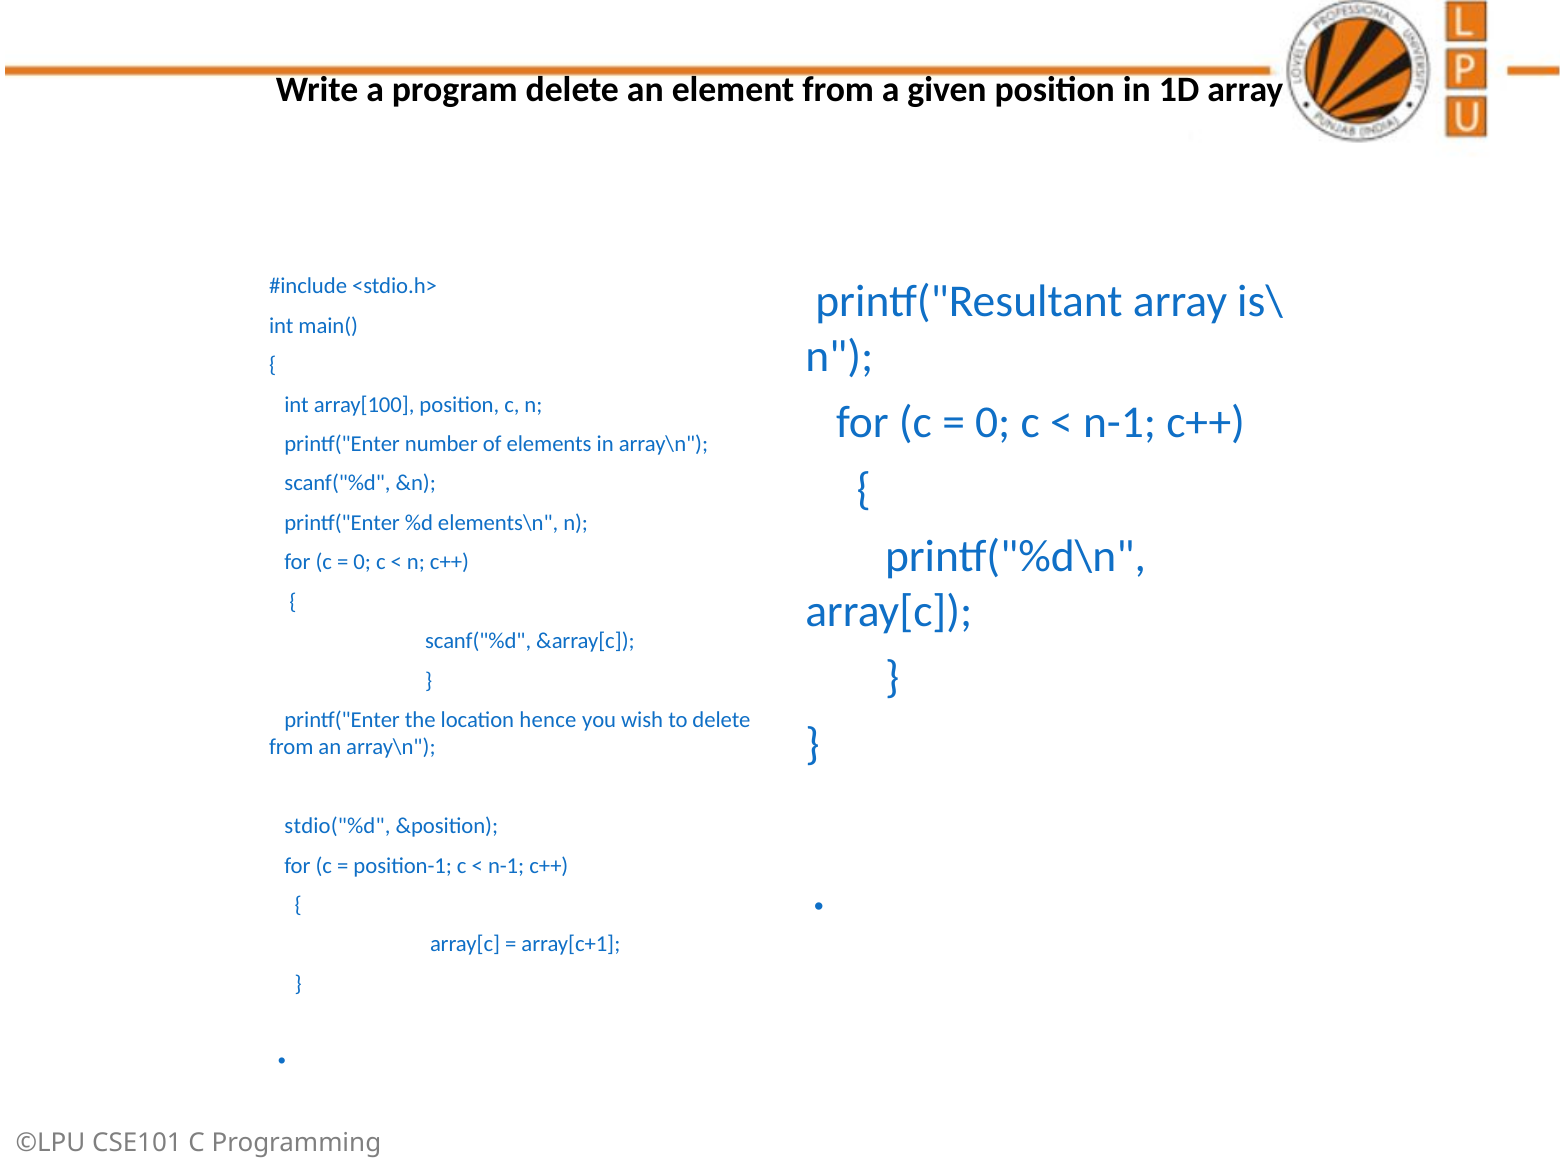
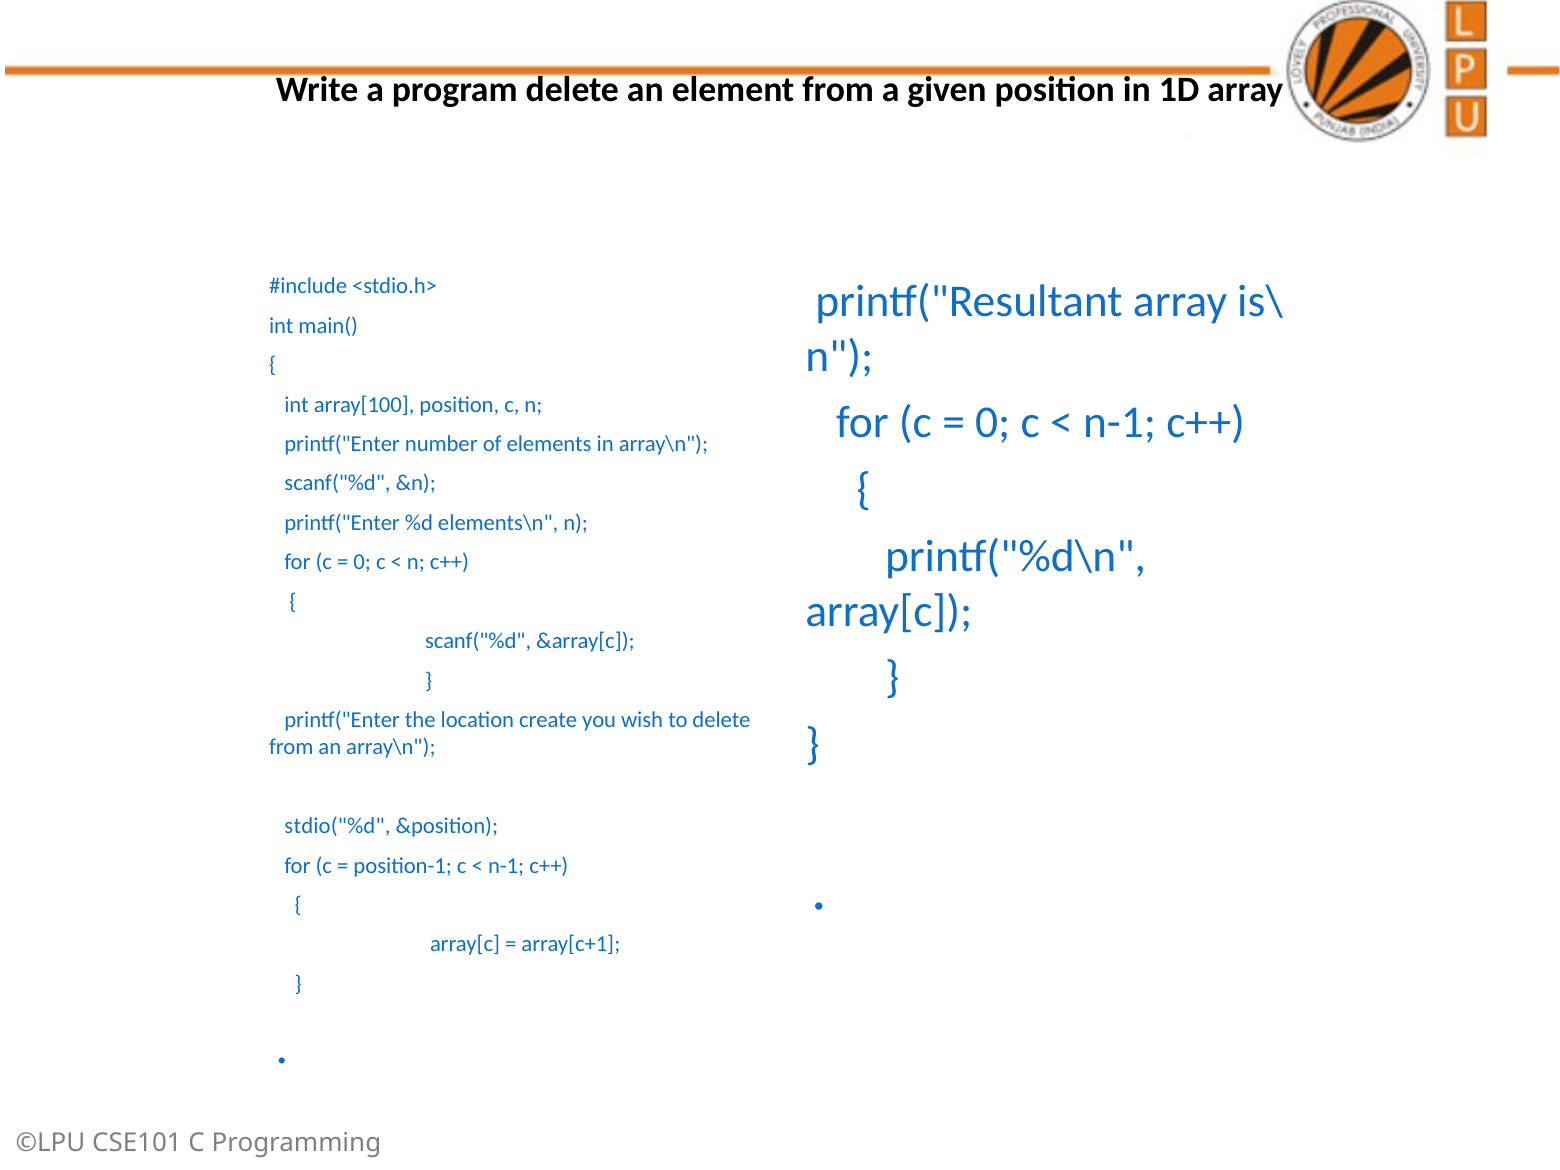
hence: hence -> create (548, 720)
